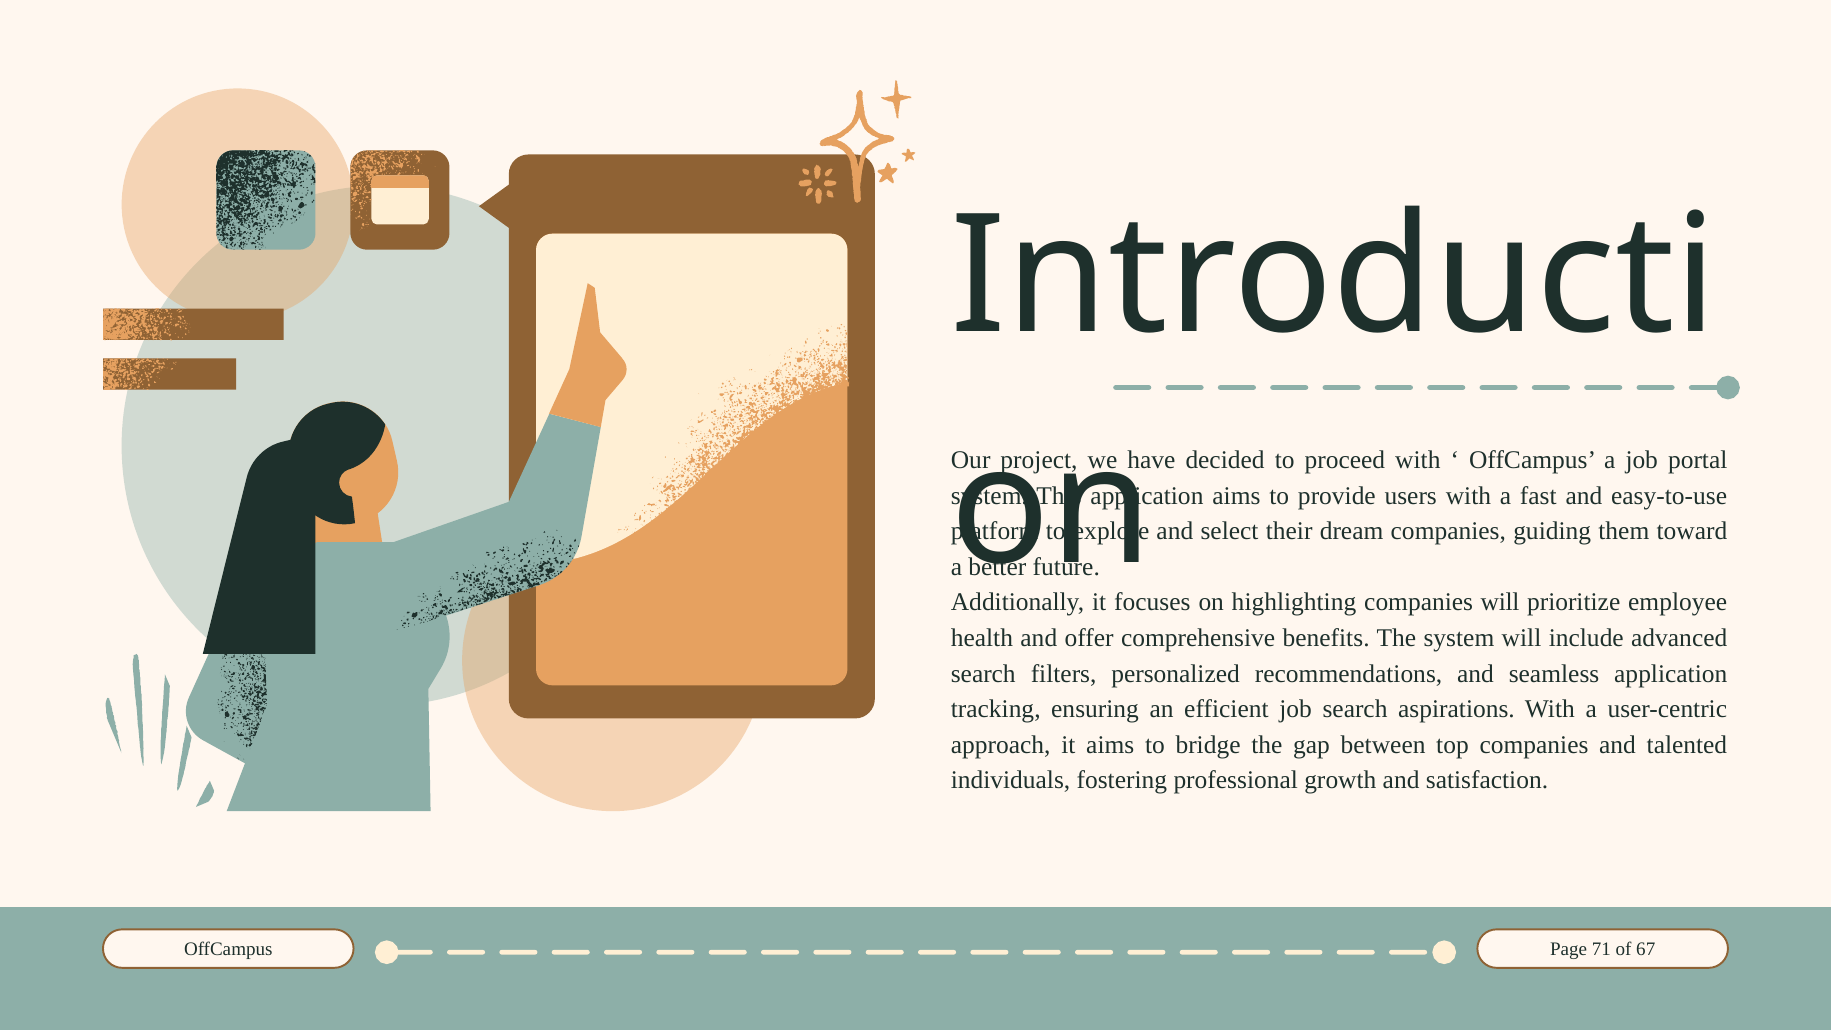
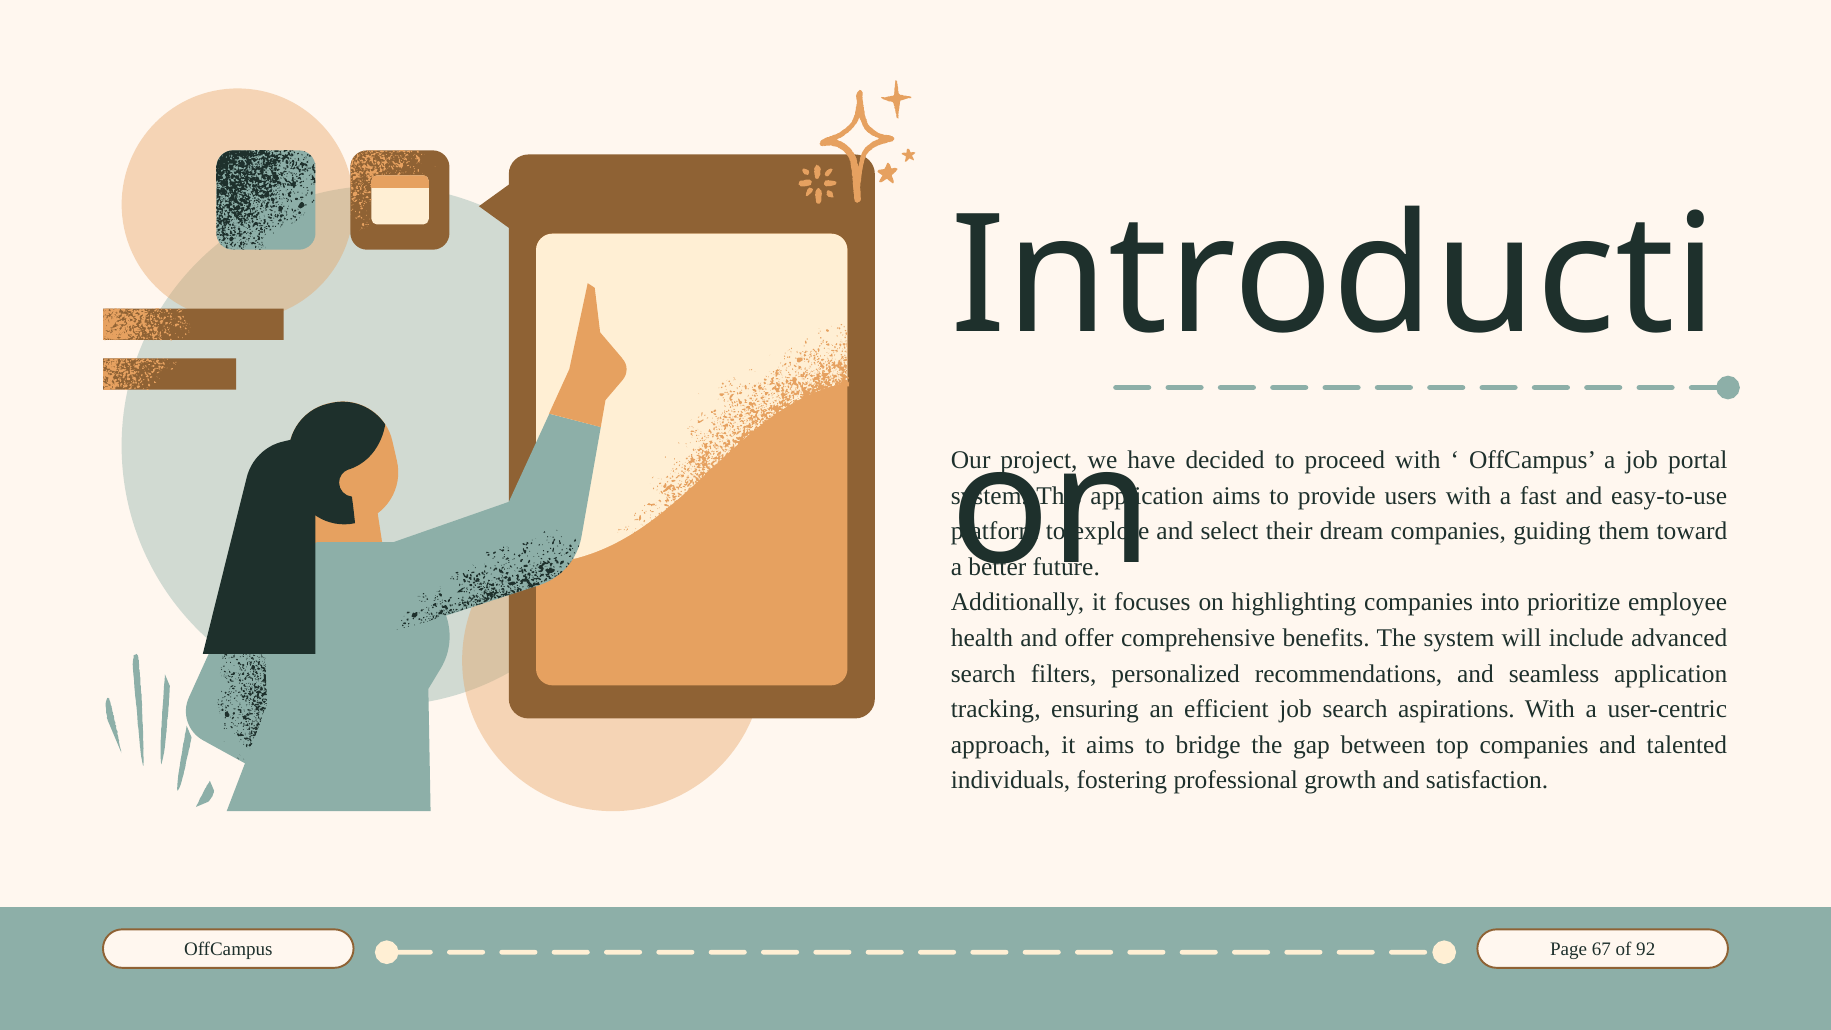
companies will: will -> into (1500, 602)
71: 71 -> 67 (1601, 949)
67: 67 -> 92 (1646, 949)
